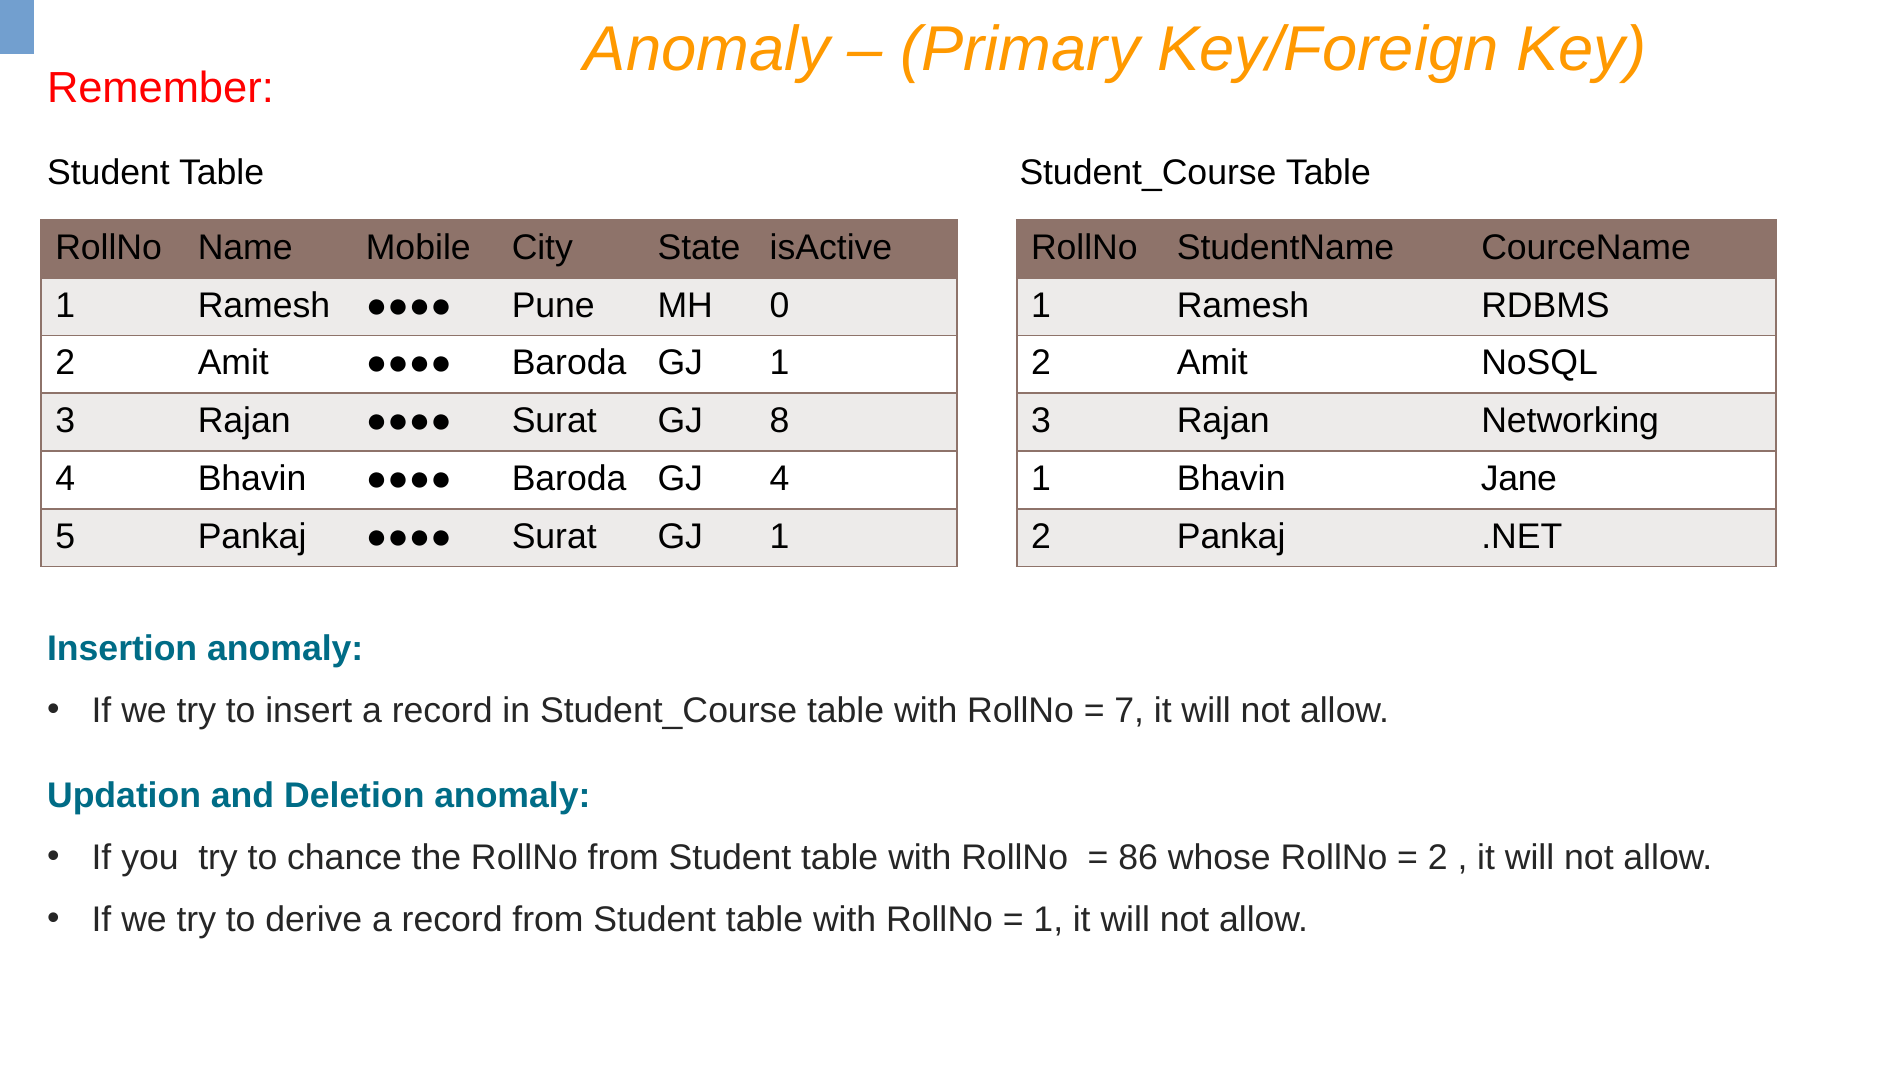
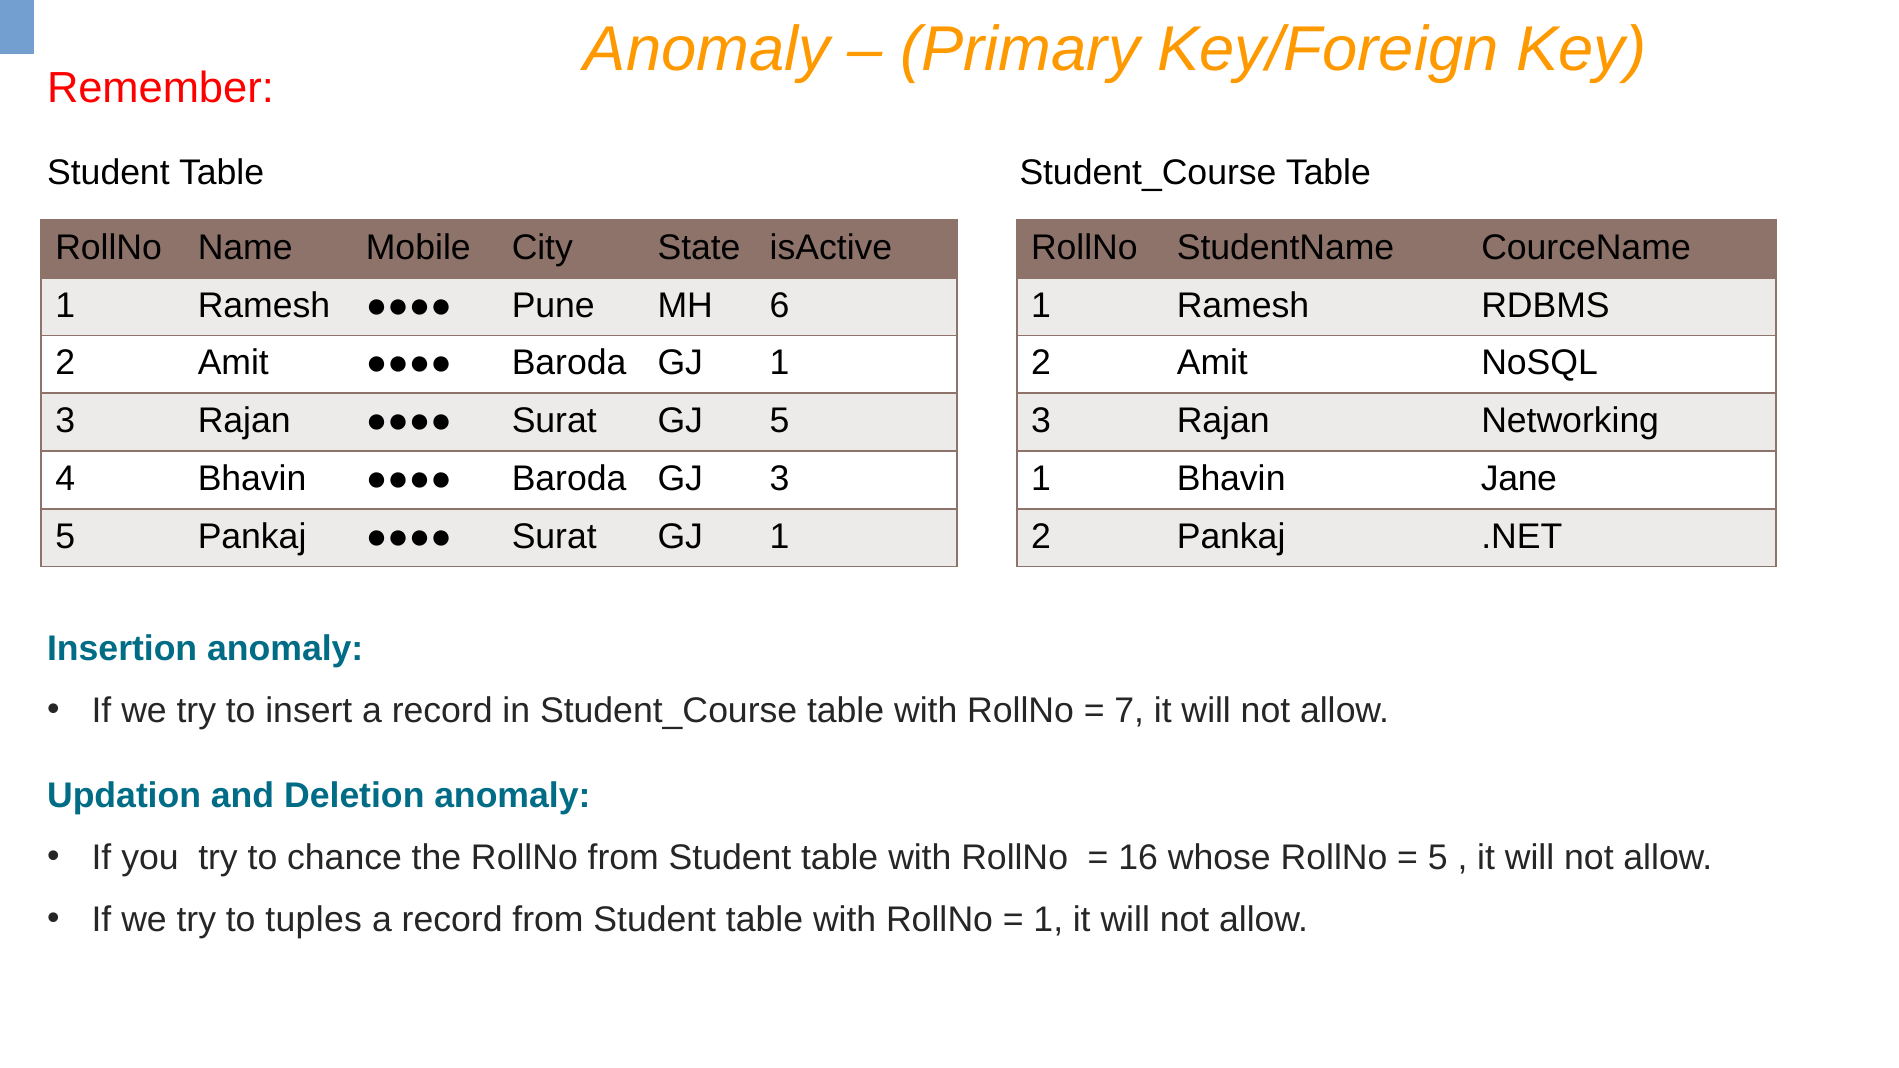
0: 0 -> 6 (780, 305)
GJ 8: 8 -> 5 (780, 421)
GJ 4: 4 -> 3 (780, 479)
86: 86 -> 16 (1138, 858)
2: 2 -> 5 (1438, 858)
derive: derive -> tuples (314, 920)
